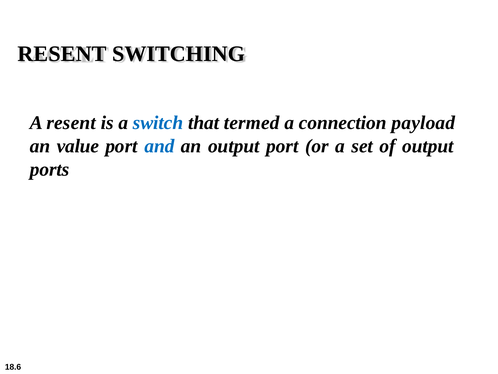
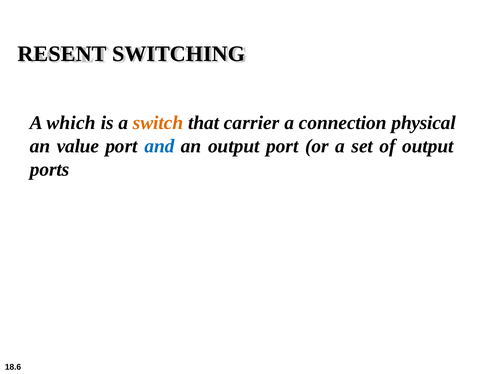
A resent: resent -> which (71, 123)
switch colour: blue -> orange (158, 123)
termed: termed -> carrier (252, 123)
payload: payload -> physical (424, 123)
